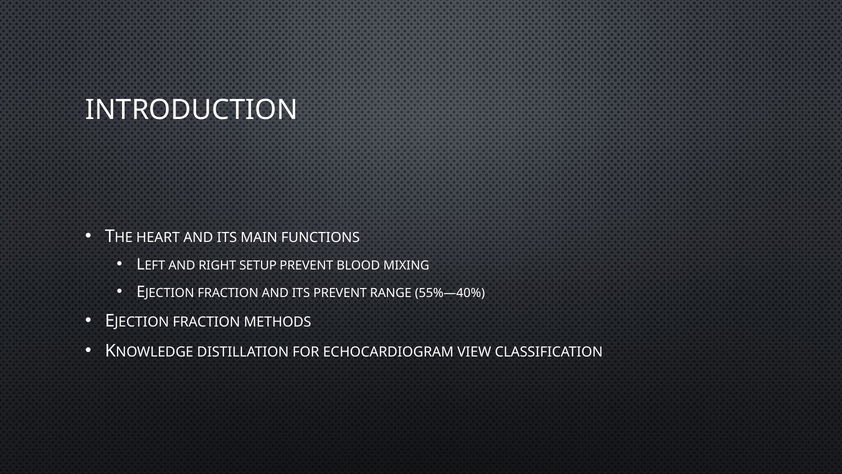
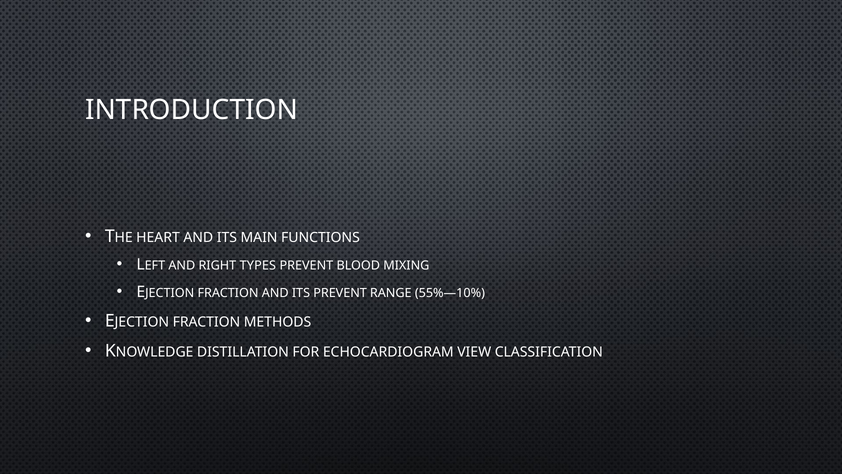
SETUP: SETUP -> TYPES (258, 265)
55%—40%: 55%—40% -> 55%—10% (450, 293)
